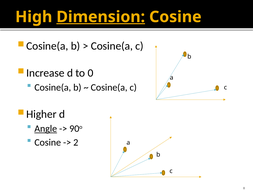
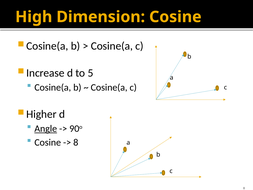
Dimension underline: present -> none (101, 17)
0: 0 -> 5 (90, 73)
2: 2 -> 8 (76, 142)
